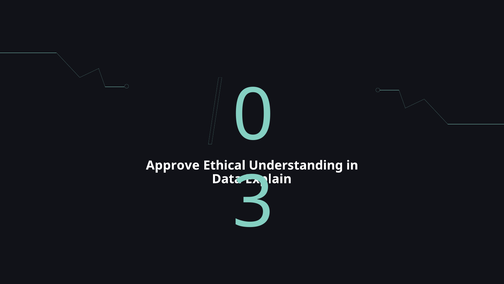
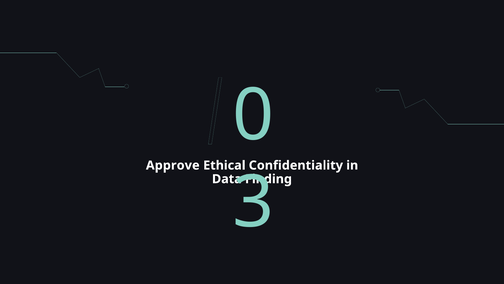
Understanding: Understanding -> Confidentiality (296, 165)
Explain: Explain -> Finding (268, 179)
